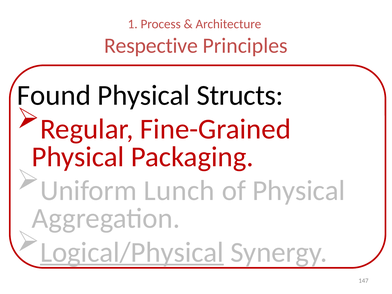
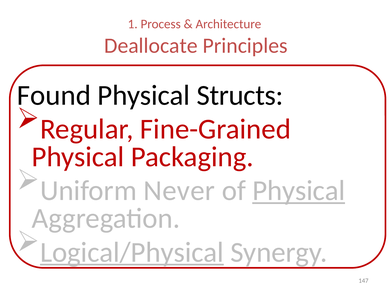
Respective: Respective -> Deallocate (151, 46)
Lunch: Lunch -> Never (179, 191)
Physical underline: none -> present (299, 191)
